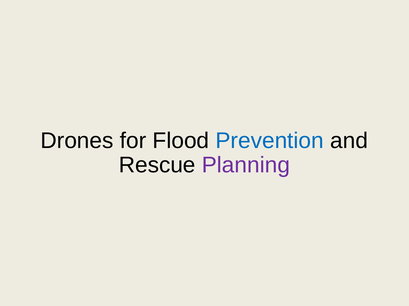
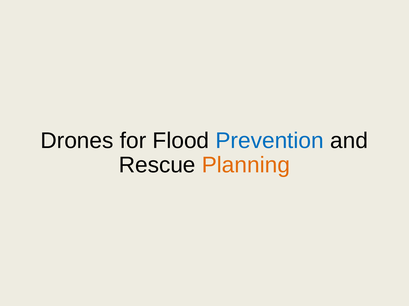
Planning colour: purple -> orange (246, 165)
